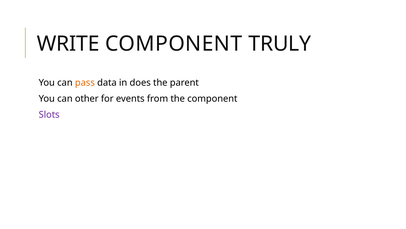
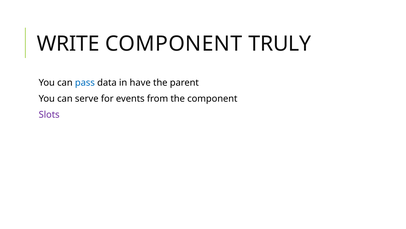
pass colour: orange -> blue (85, 83)
does: does -> have (140, 83)
other: other -> serve (87, 99)
